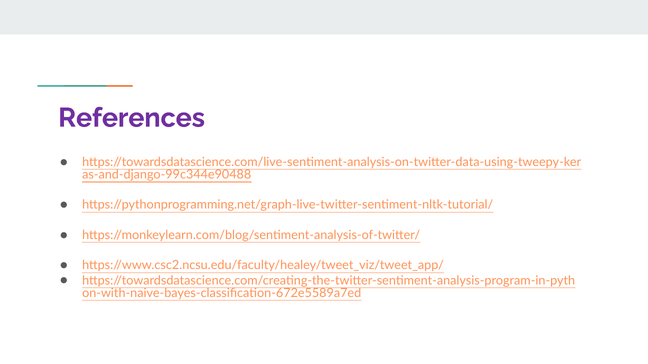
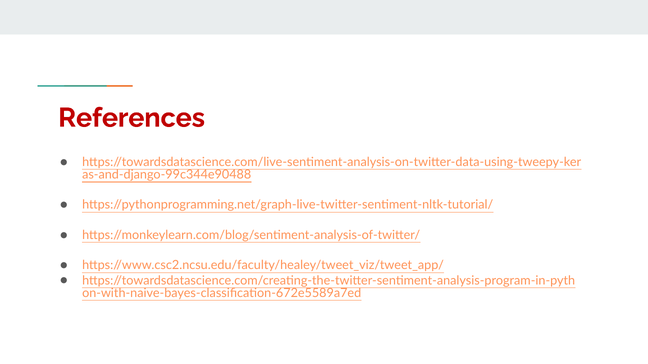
References colour: purple -> red (132, 118)
